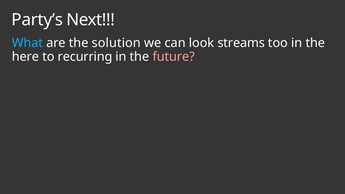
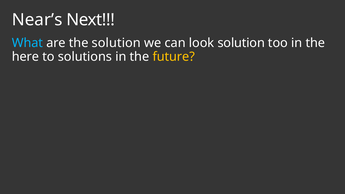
Party’s: Party’s -> Near’s (37, 20)
look streams: streams -> solution (241, 43)
recurring: recurring -> solutions (85, 57)
future colour: pink -> yellow (174, 57)
